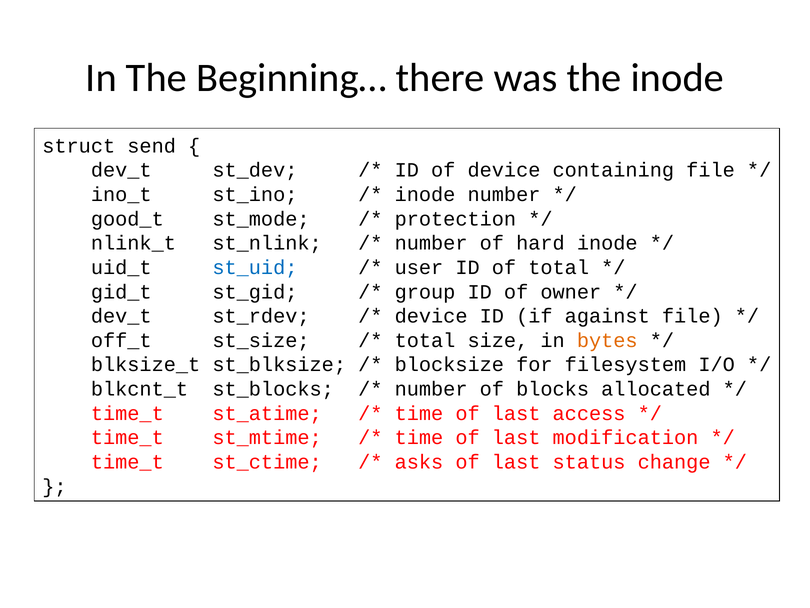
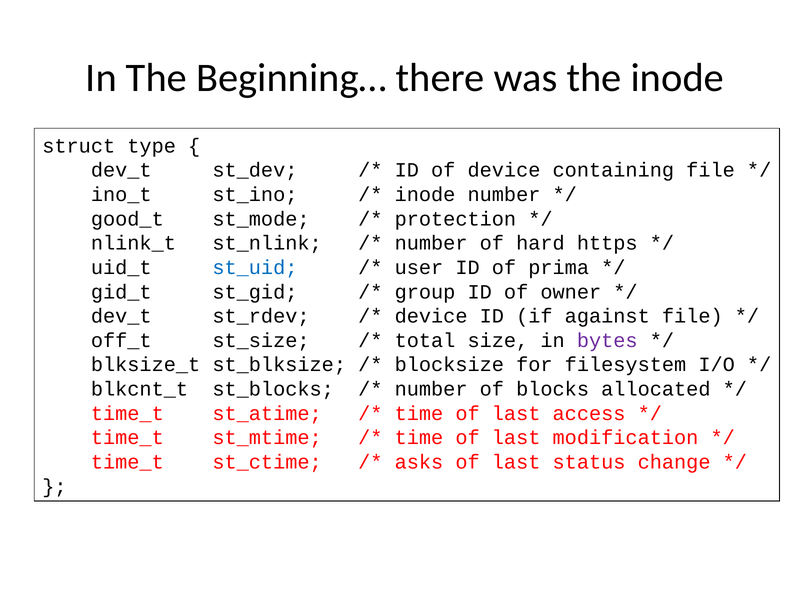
send: send -> type (152, 146)
hard inode: inode -> https (607, 243)
of total: total -> prima (559, 267)
bytes colour: orange -> purple (607, 340)
